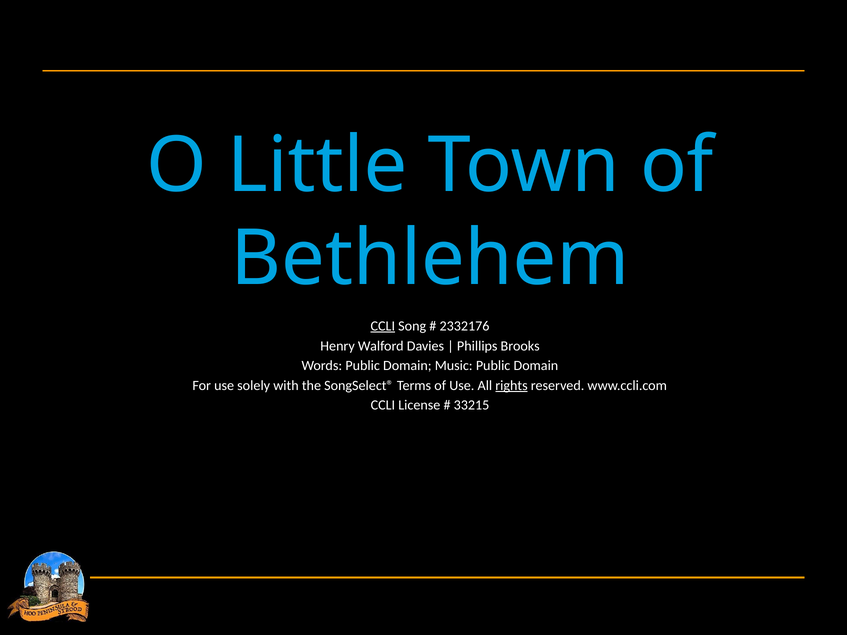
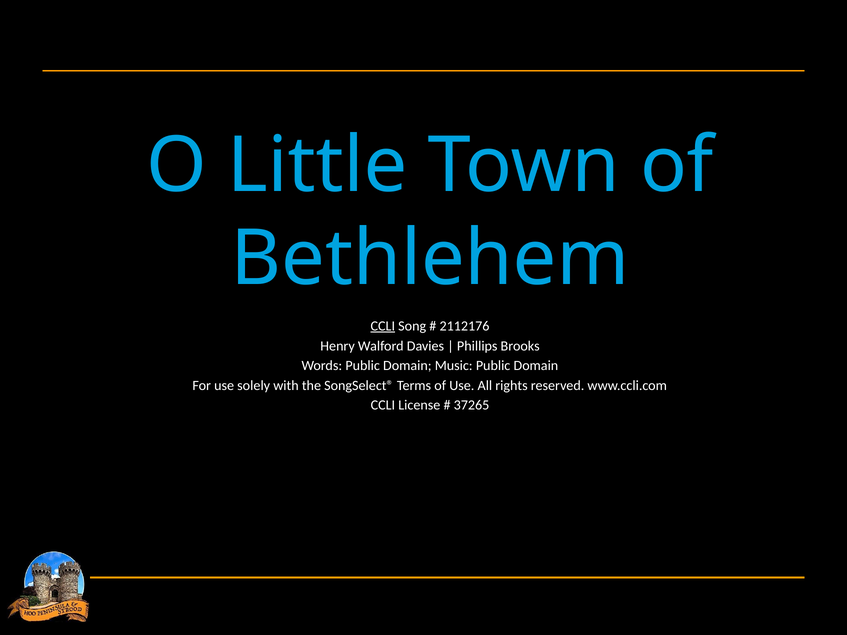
2332176: 2332176 -> 2112176 (464, 326)
rights underline: present -> none (512, 386)
33215: 33215 -> 37265 (472, 405)
